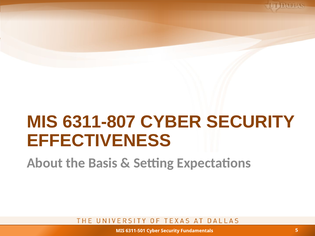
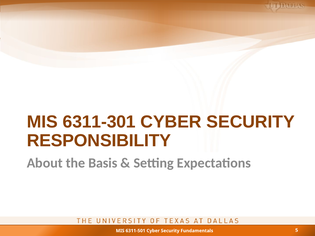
6311-807: 6311-807 -> 6311-301 (99, 122)
EFFECTIVENESS: EFFECTIVENESS -> RESPONSIBILITY (99, 141)
